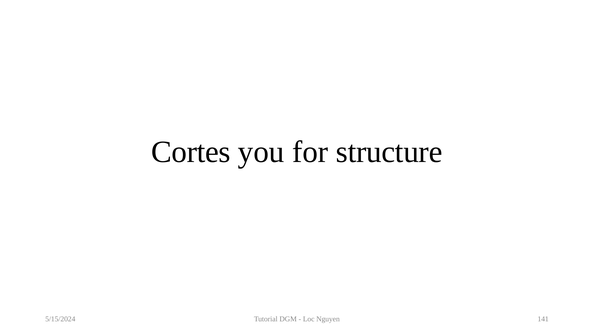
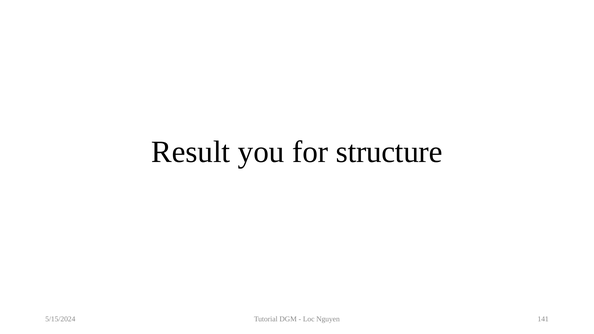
Cortes: Cortes -> Result (191, 152)
